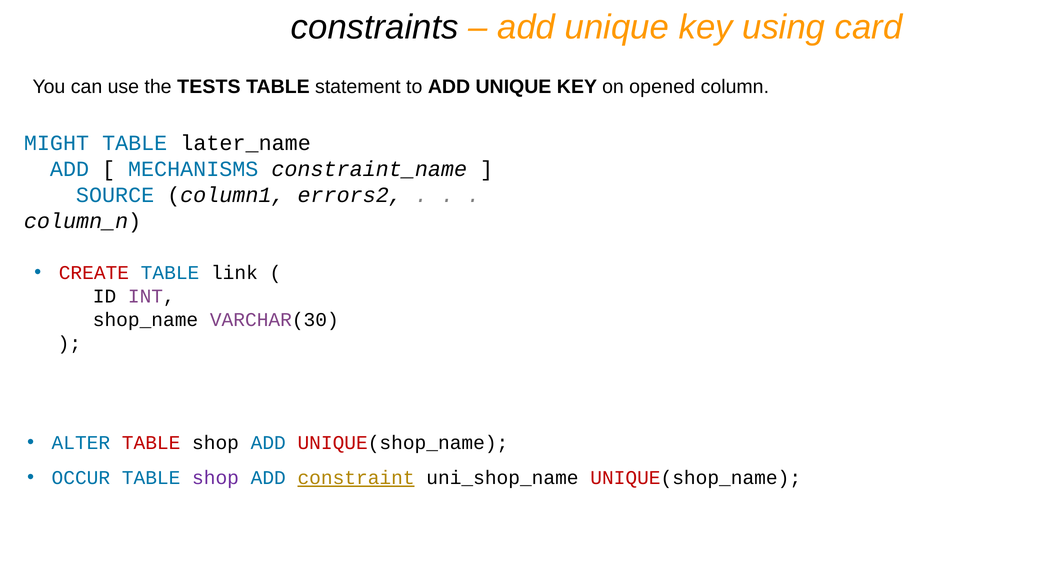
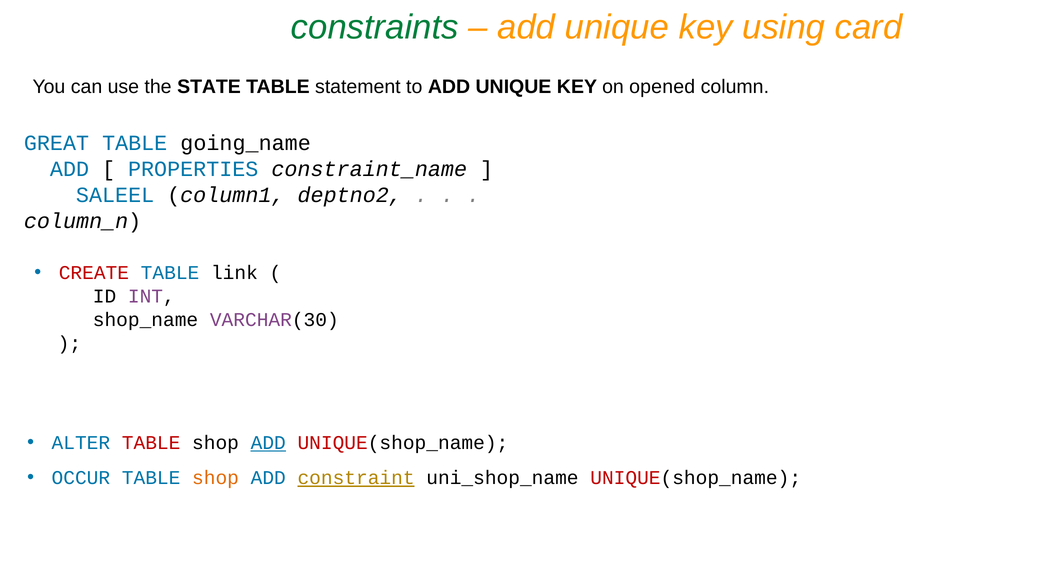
constraints colour: black -> green (375, 27)
TESTS: TESTS -> STATE (209, 87)
MIGHT: MIGHT -> GREAT (56, 143)
later_name: later_name -> going_name (246, 143)
MECHANISMS: MECHANISMS -> PROPERTIES (193, 169)
SOURCE: SOURCE -> SALEEL (115, 195)
errors2: errors2 -> deptno2 (350, 195)
ADD underline: none -> present (268, 442)
shop colour: purple -> orange (216, 477)
